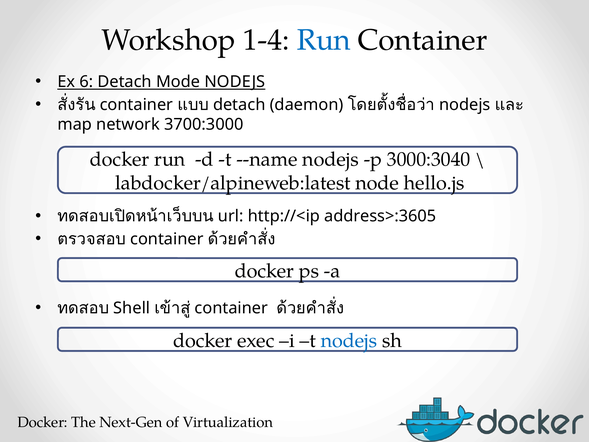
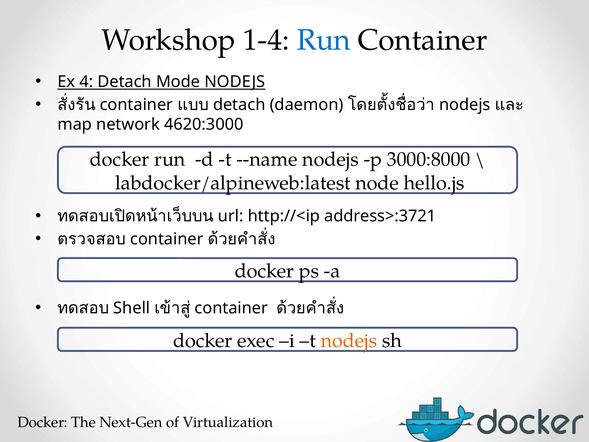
6: 6 -> 4 (86, 82)
3700:3000: 3700:3000 -> 4620:3000 (204, 124)
3000:3040: 3000:3040 -> 3000:8000 (429, 159)
address>:3605: address>:3605 -> address>:3721 (380, 216)
nodejs colour: blue -> orange (349, 340)
